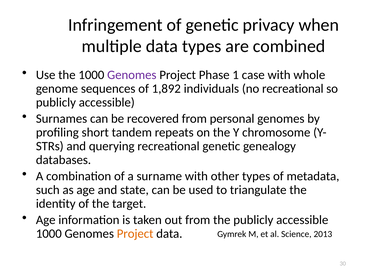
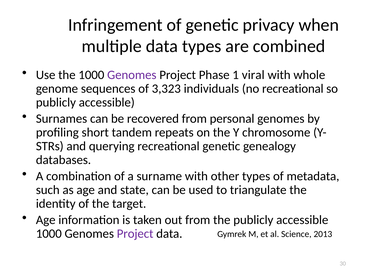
case: case -> viral (253, 75)
1,892: 1,892 -> 3,323 (166, 89)
Project colour: orange -> purple (135, 234)
